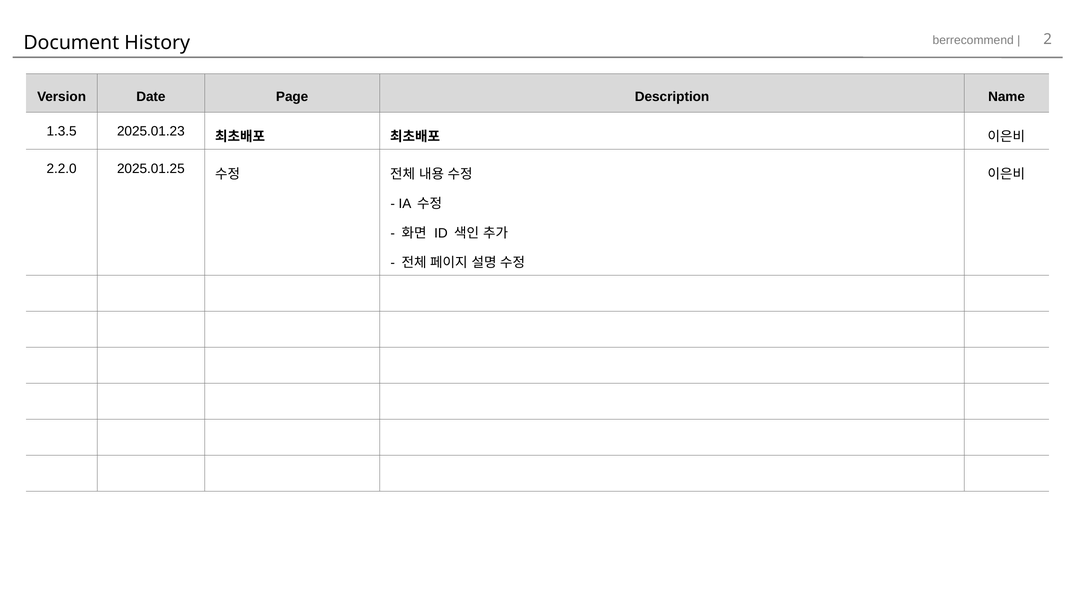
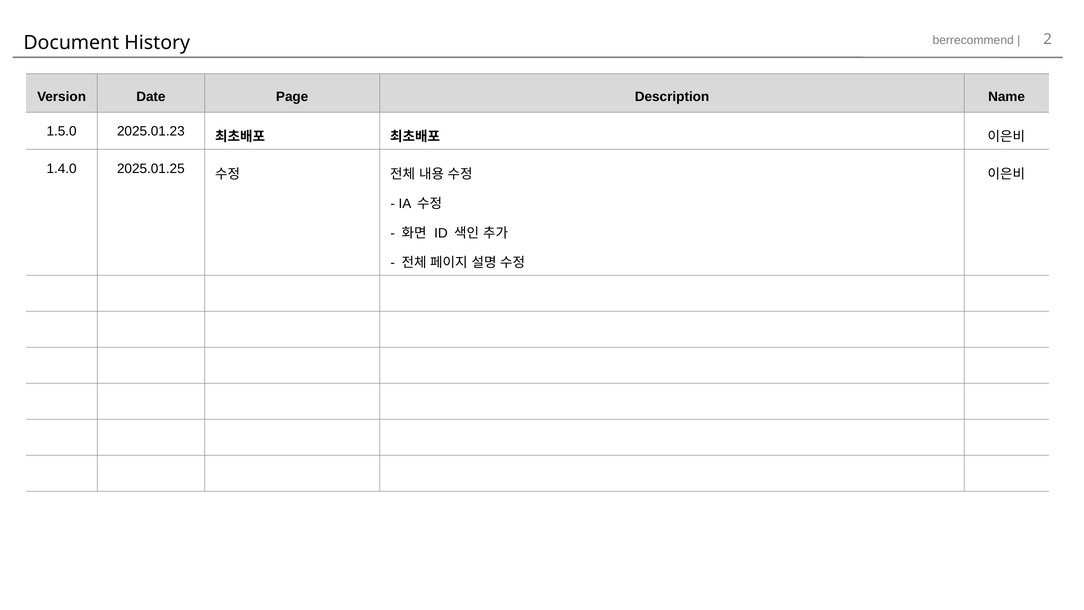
1.3.5: 1.3.5 -> 1.5.0 (62, 131)
2.2.0: 2.2.0 -> 1.4.0 (62, 169)
